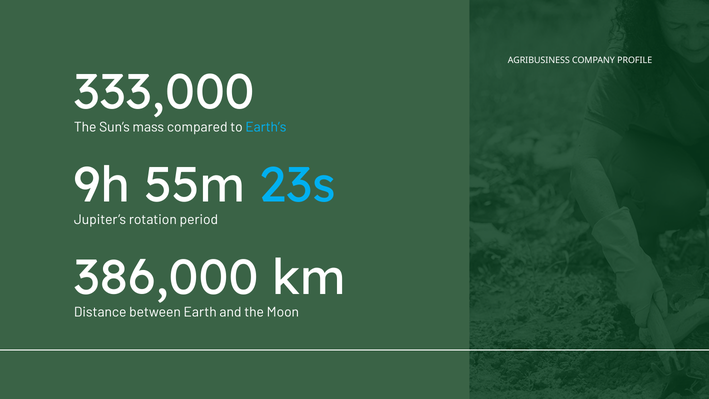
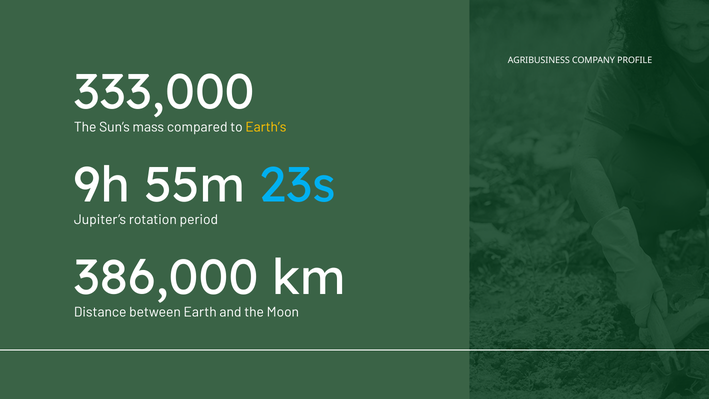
Earth’s colour: light blue -> yellow (266, 127)
